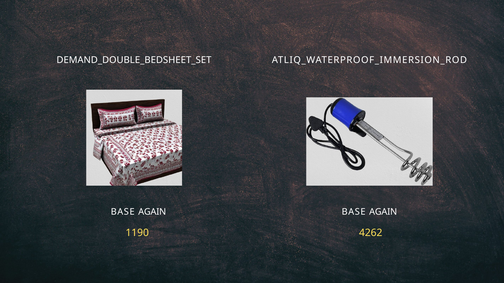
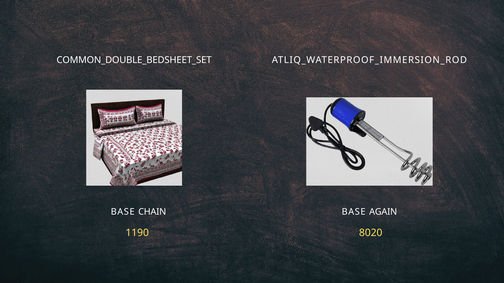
DEMAND_DOUBLE_BEDSHEET_SET: DEMAND_DOUBLE_BEDSHEET_SET -> COMMON_DOUBLE_BEDSHEET_SET (134, 60)
AGAIN: AGAIN -> CHAIN (152, 212)
4262: 4262 -> 8020 (371, 233)
